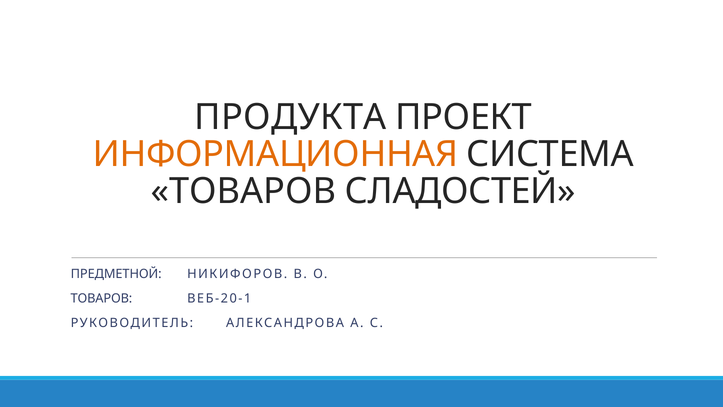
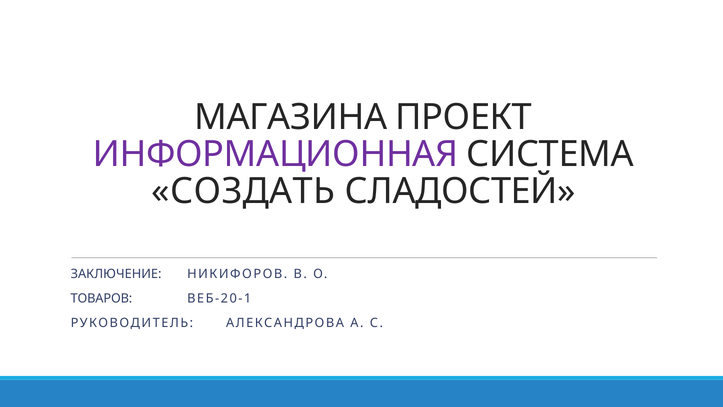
ПРОДУКТА: ПРОДУКТА -> МАГАЗИНА (291, 117)
ИНФОРМАЦИОННАЯ colour: orange -> purple (275, 154)
ТОВАРОВ: ТОВАРОВ -> СОЗДАТЬ (243, 191)
ПРЕДМЕТНОЙ: ПРЕДМЕТНОЙ -> ЗАКЛЮЧЕНИЕ (116, 274)
